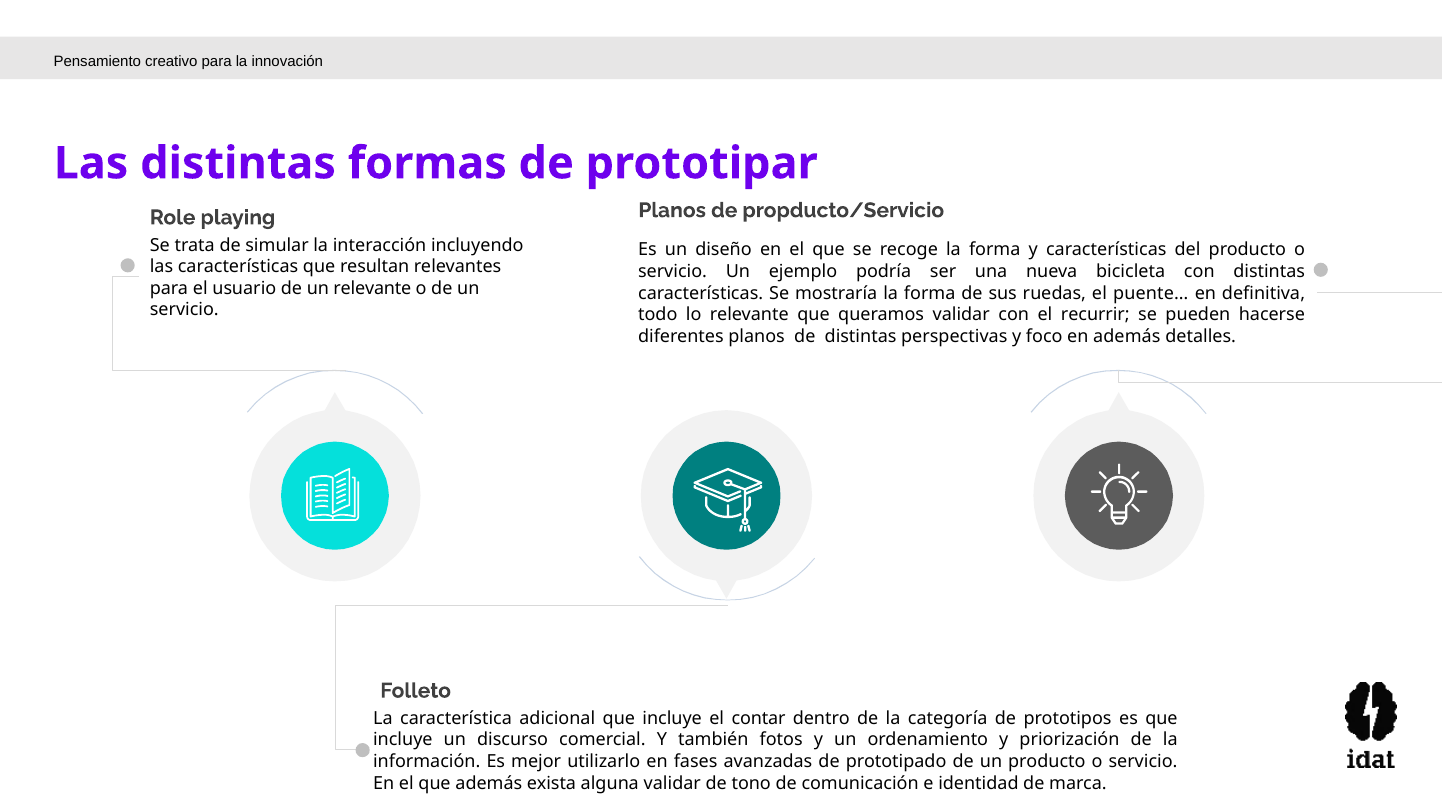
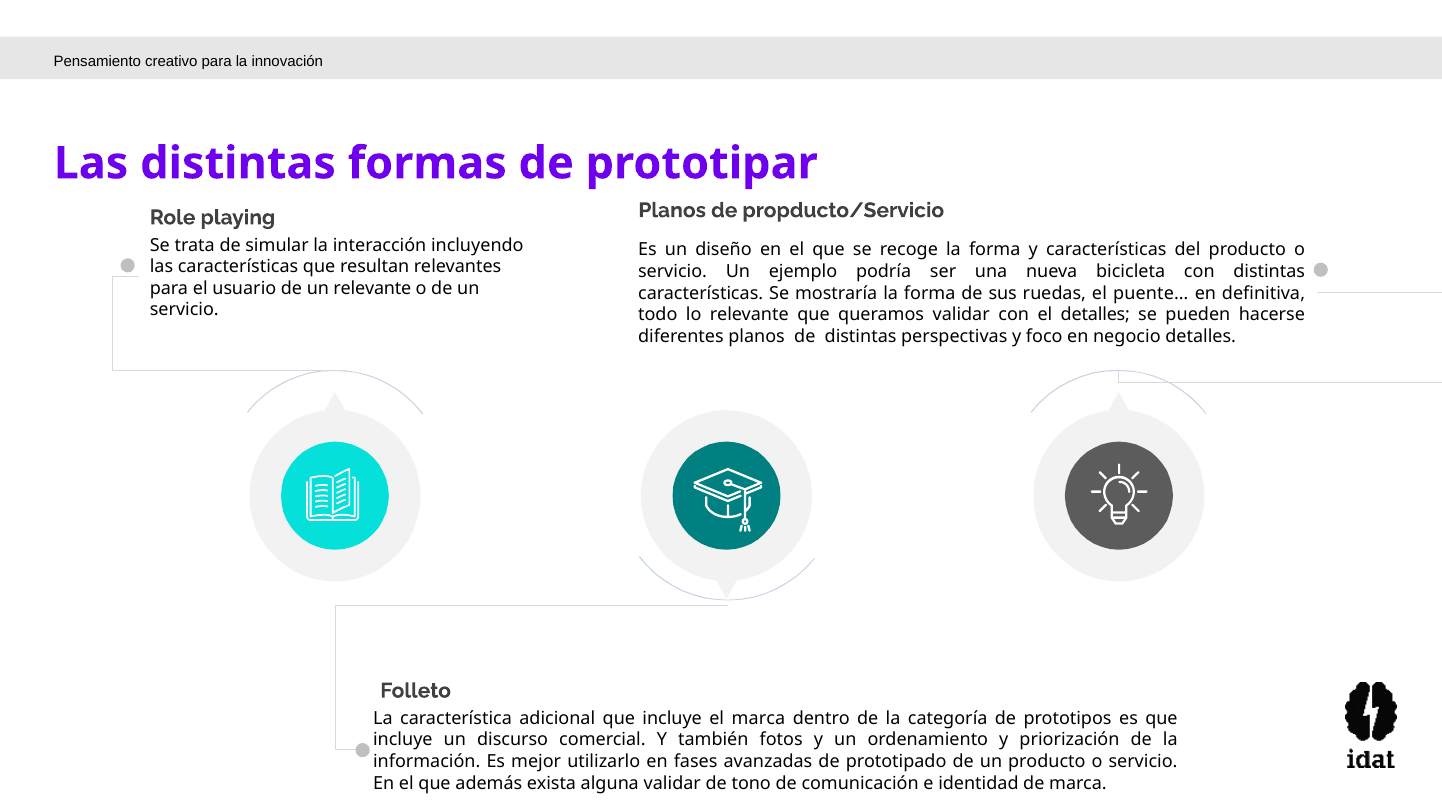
el recurrir: recurrir -> detalles (1095, 315)
en además: además -> negocio (1127, 336)
el contar: contar -> marca (758, 718)
